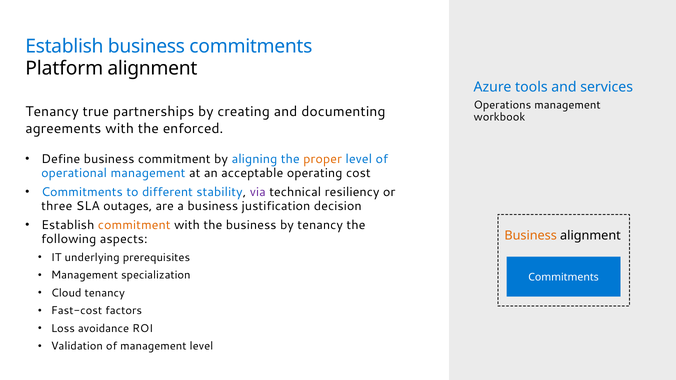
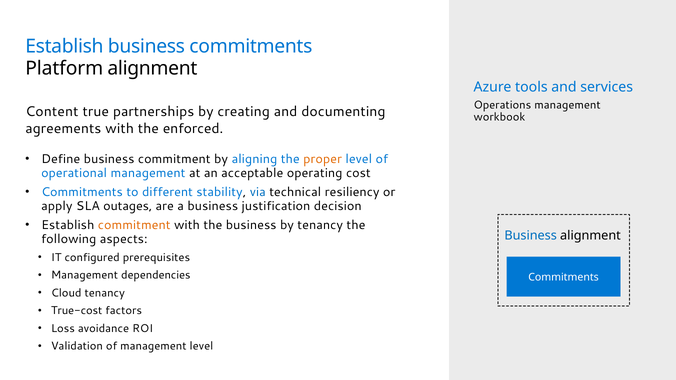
Tenancy: Tenancy -> Content (52, 112)
via colour: purple -> blue (258, 192)
three: three -> apply (57, 206)
Business colour: orange -> blue (531, 236)
underlying: underlying -> configured (92, 258)
specialization: specialization -> dependencies (156, 275)
Fast-cost: Fast-cost -> True-cost (77, 311)
